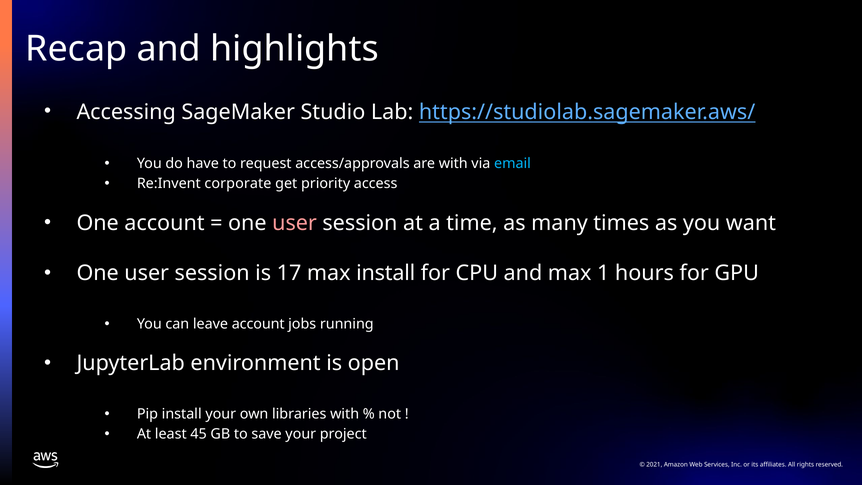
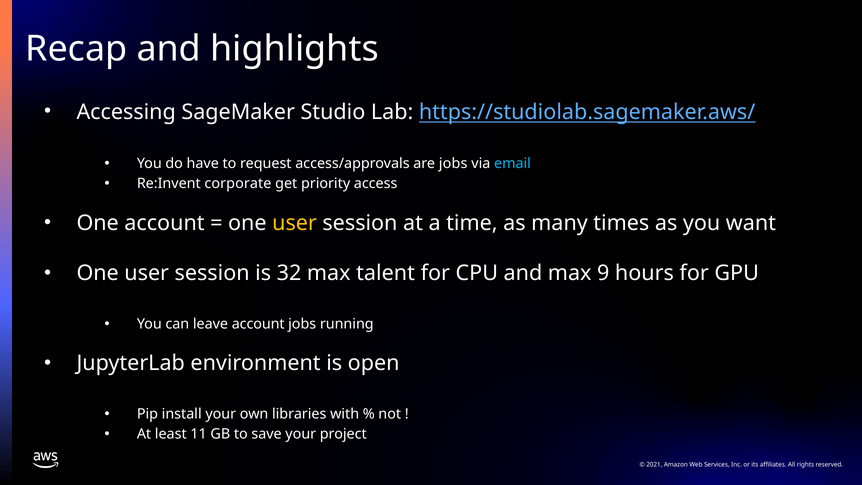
are with: with -> jobs (453, 164)
user colour: pink -> yellow (295, 223)
17: 17 -> 32 (289, 273)
max install: install -> talent (386, 273)
1: 1 -> 9 (603, 273)
45: 45 -> 11 (199, 434)
